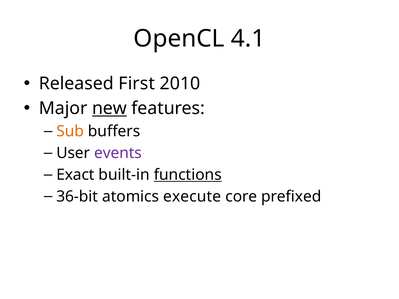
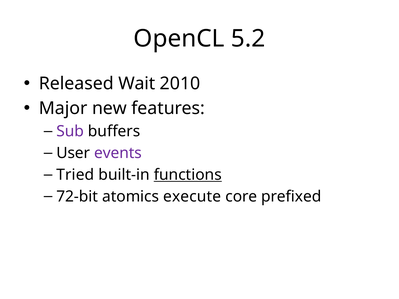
4.1: 4.1 -> 5.2 (248, 39)
First: First -> Wait (137, 84)
new underline: present -> none (109, 108)
Sub colour: orange -> purple (70, 131)
Exact: Exact -> Tried (75, 175)
36-bit: 36-bit -> 72-bit (77, 197)
